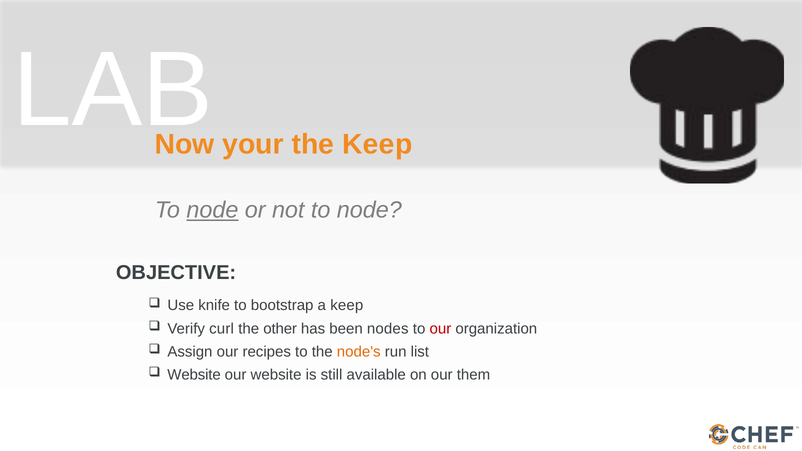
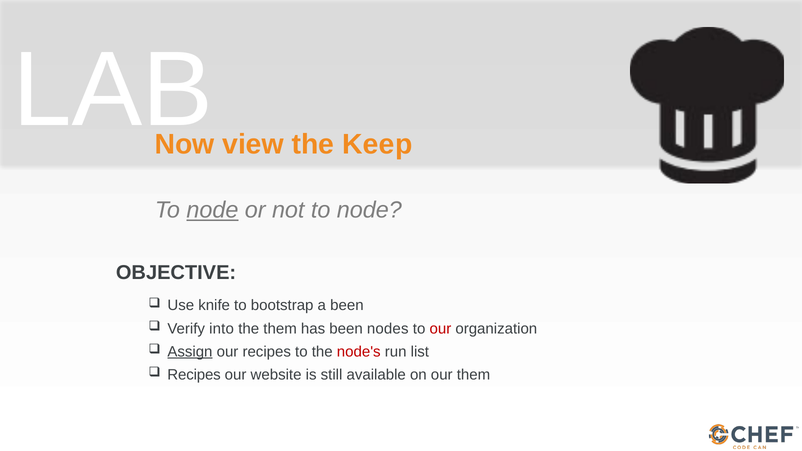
your: your -> view (253, 144)
a keep: keep -> been (347, 306)
curl: curl -> into (222, 329)
the other: other -> them (280, 329)
Assign underline: none -> present (190, 352)
node's colour: orange -> red (359, 352)
Website: Website -> Recipes (194, 375)
